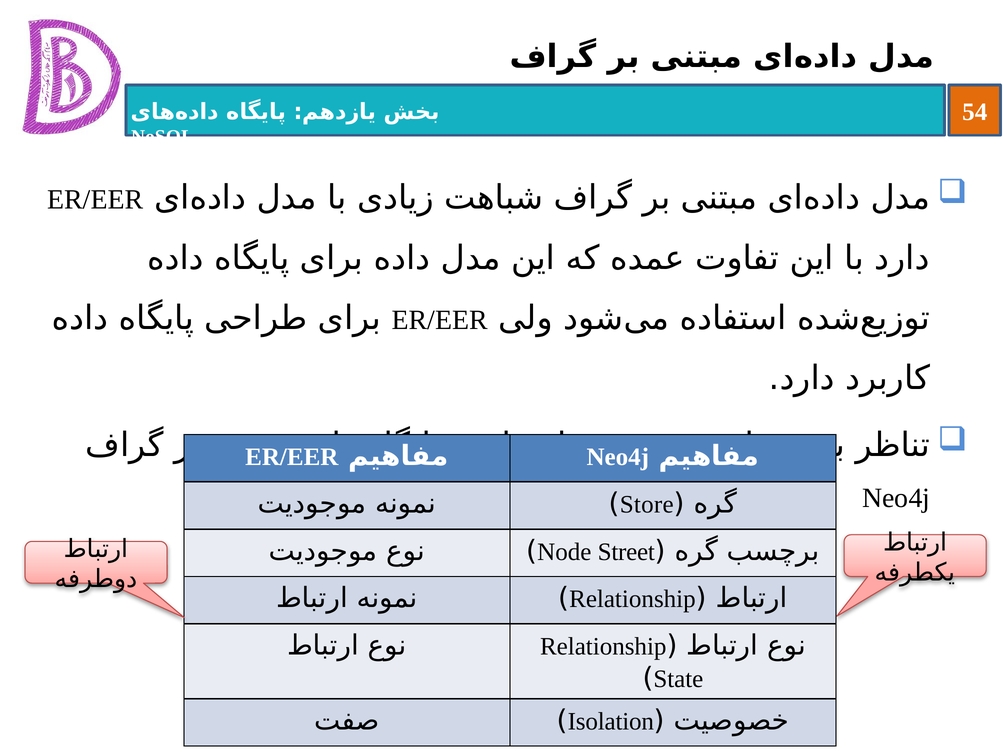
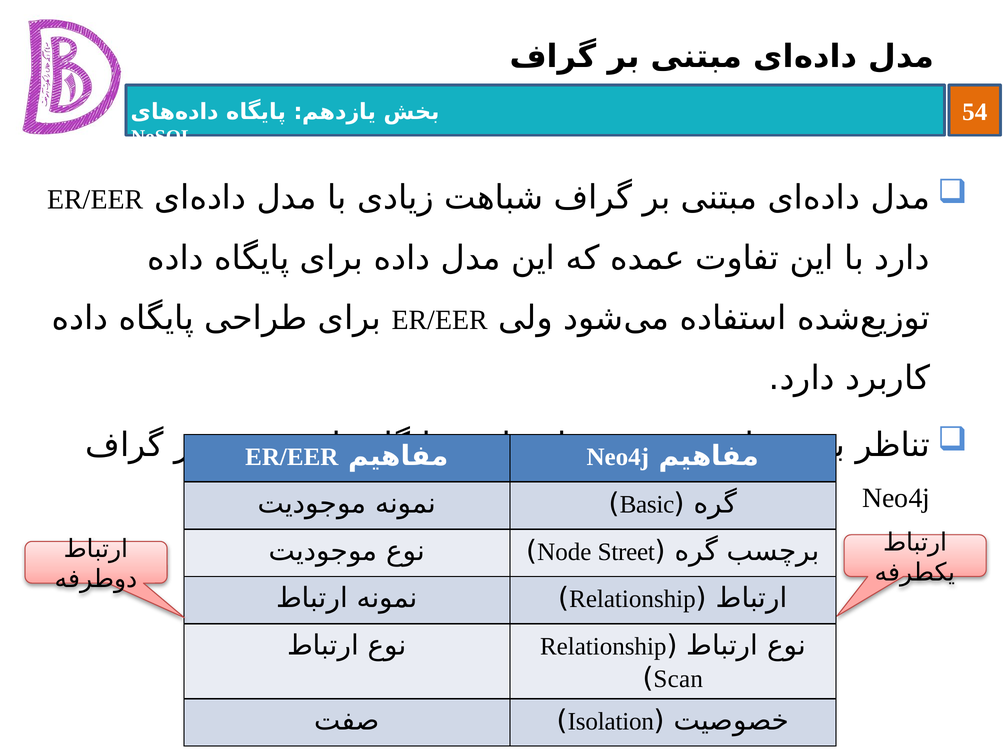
Store: Store -> Basic (647, 505)
State: State -> Scan (678, 679)
